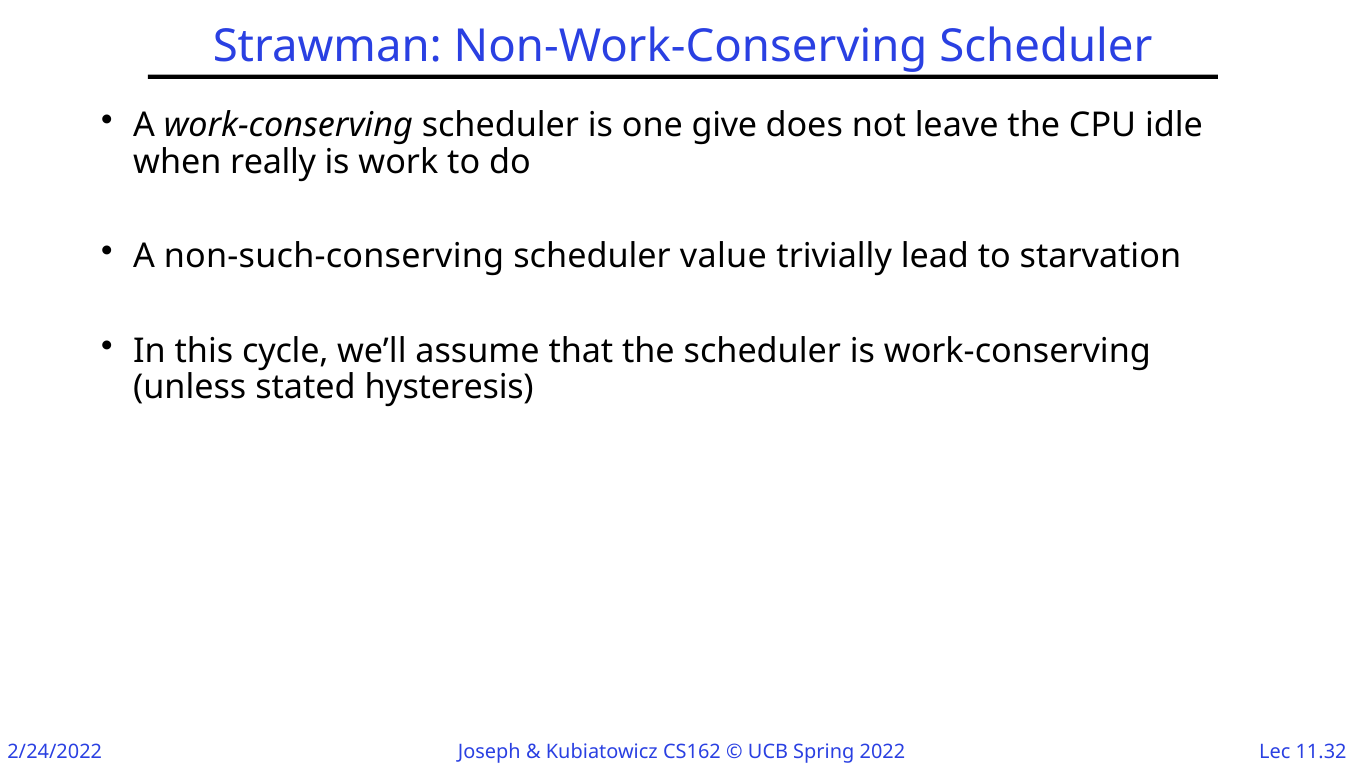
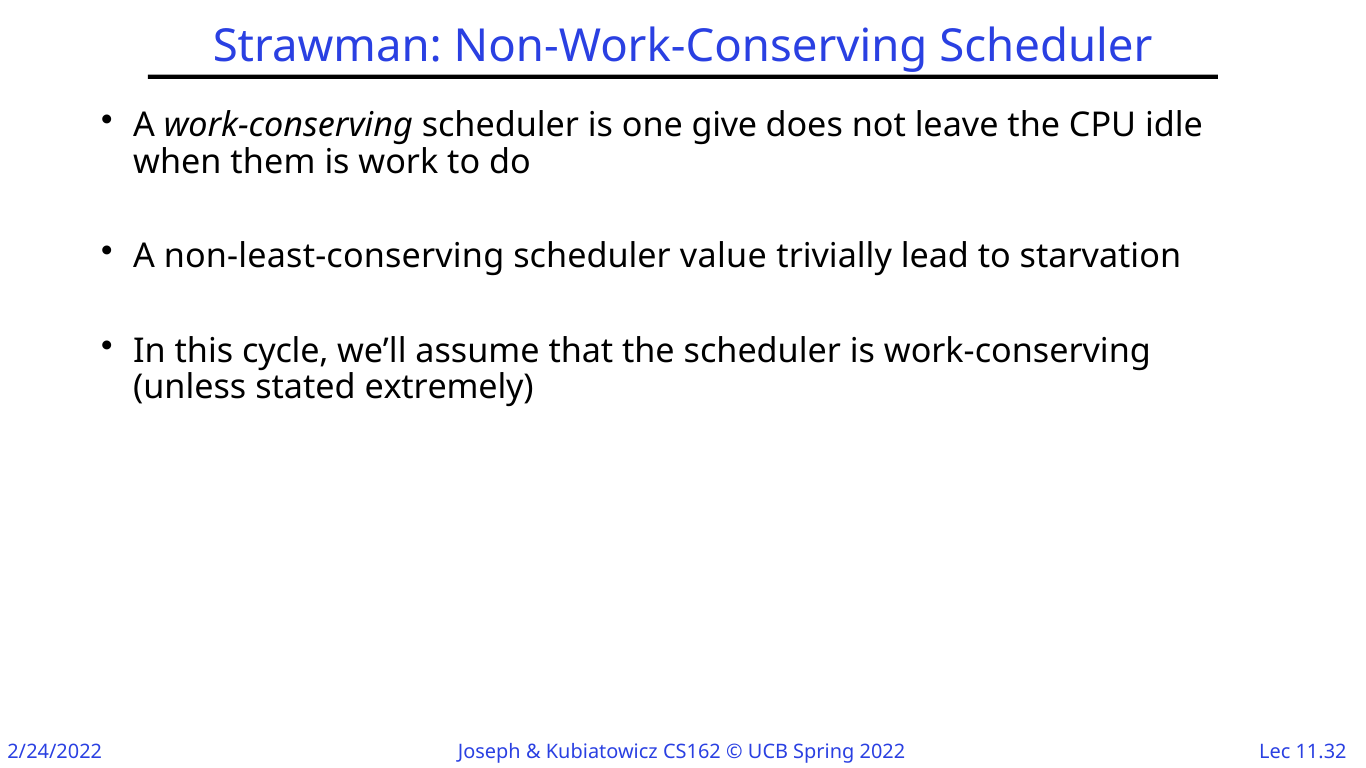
really: really -> them (273, 163)
non-such-conserving: non-such-conserving -> non-least-conserving (334, 257)
hysteresis: hysteresis -> extremely (449, 388)
